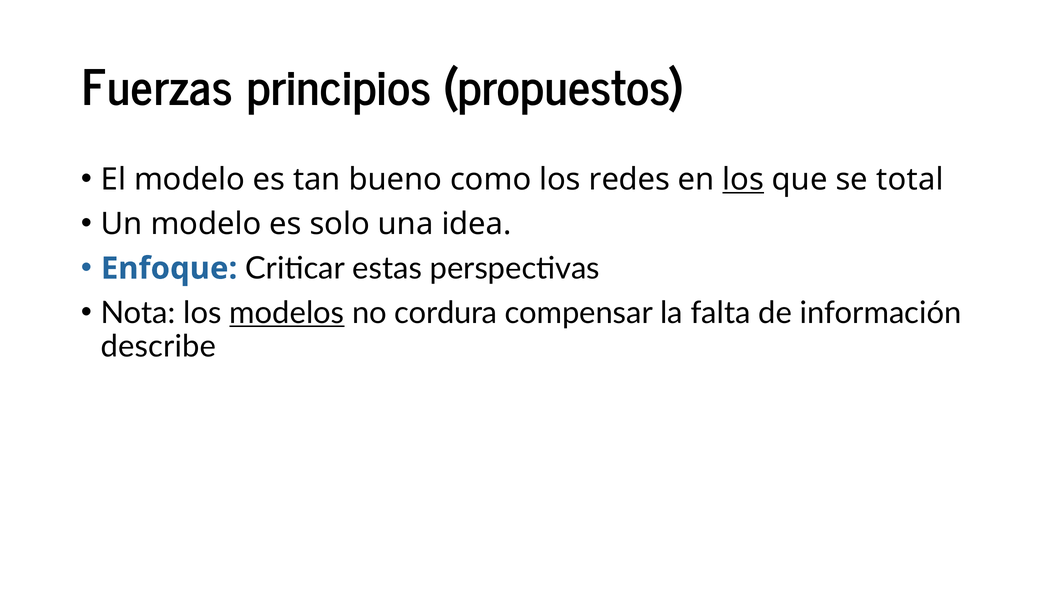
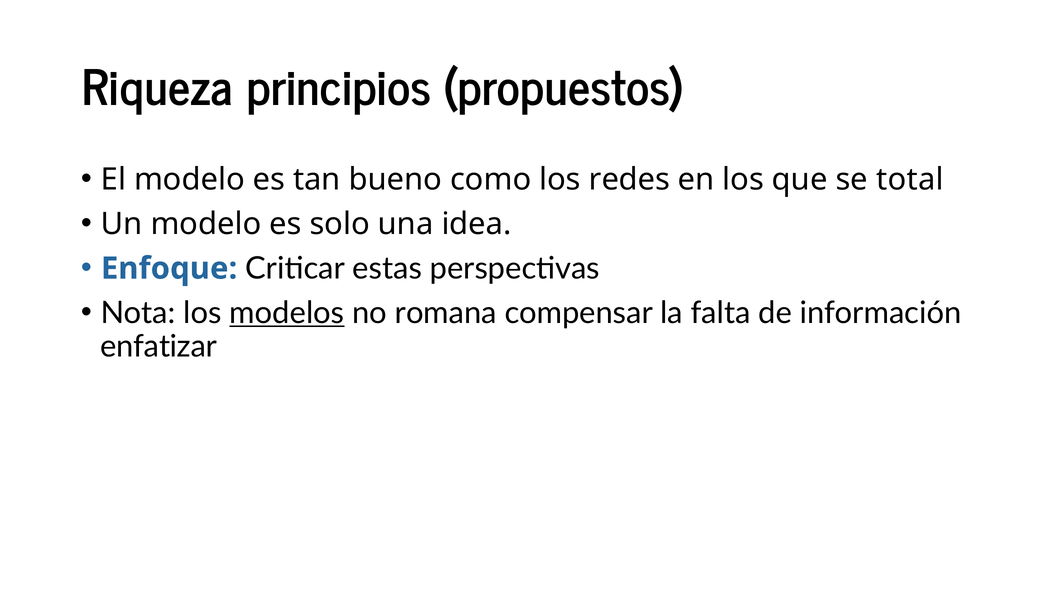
Fuerzas: Fuerzas -> Riqueza (157, 89)
los underline: present -> none (743, 180)
cordura: cordura -> romana (446, 313)
describe: describe -> enfatizar (159, 347)
